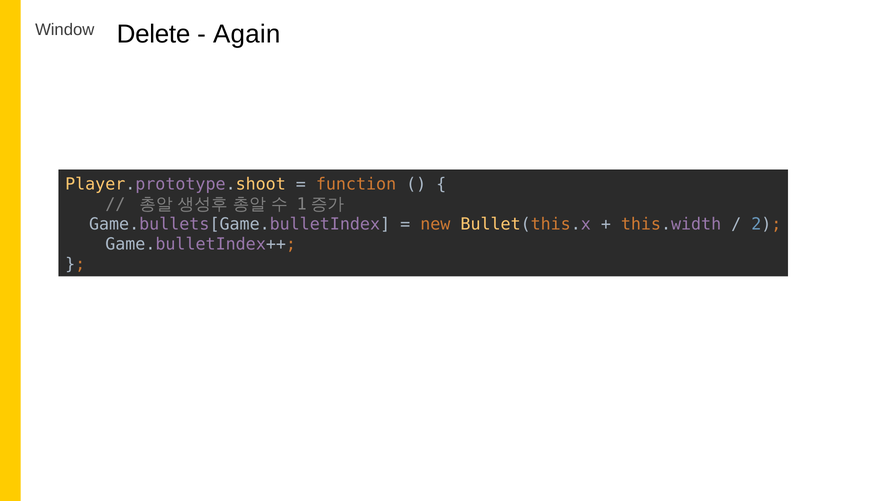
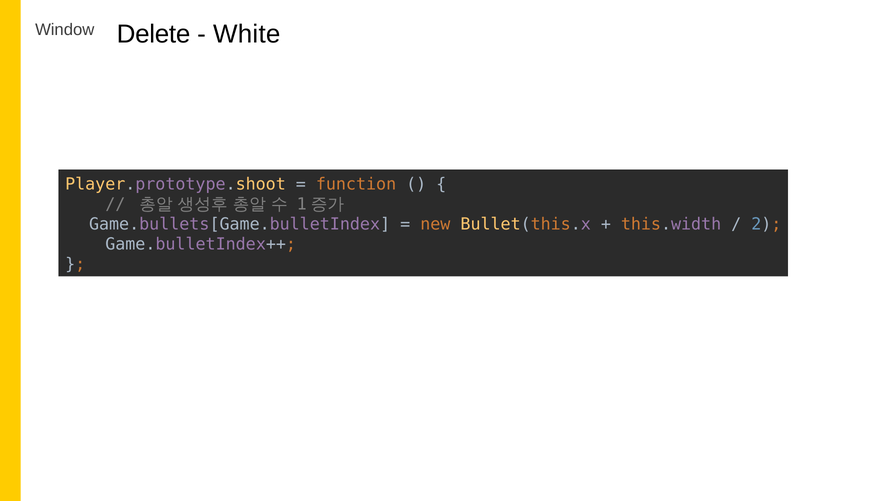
Again: Again -> White (247, 34)
